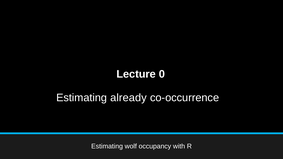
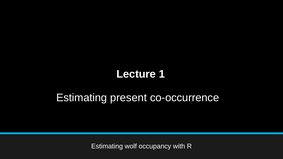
0: 0 -> 1 (162, 74)
already: already -> present (129, 98)
